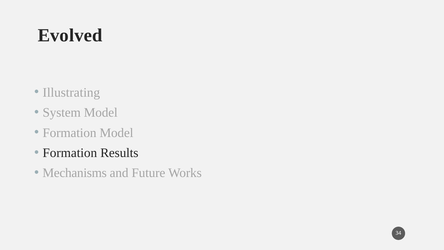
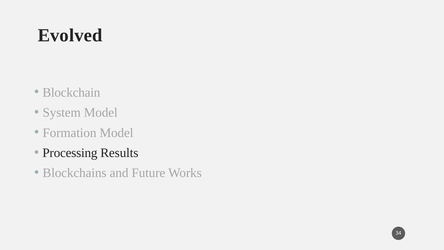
Illustrating: Illustrating -> Blockchain (71, 92)
Formation: Formation -> Processing (70, 153)
Mechanisms: Mechanisms -> Blockchains (75, 173)
